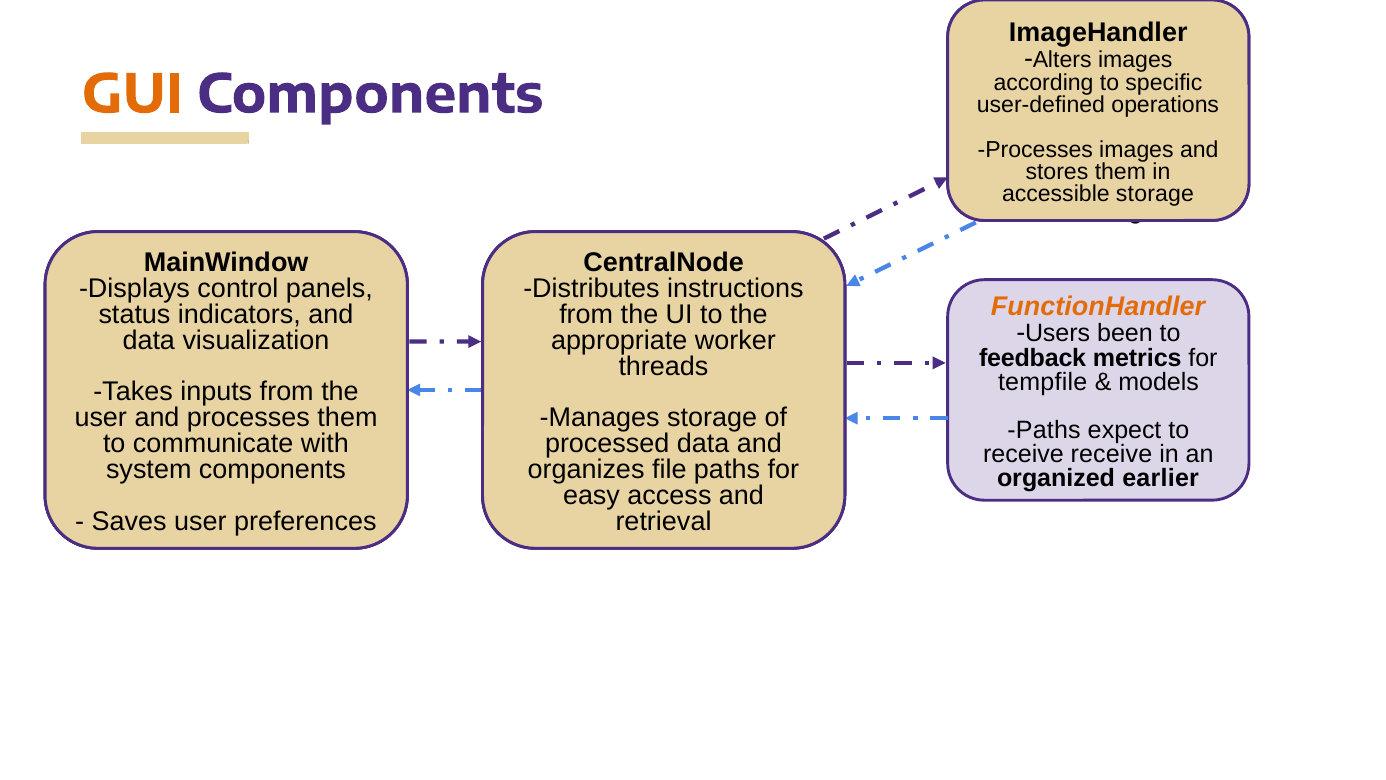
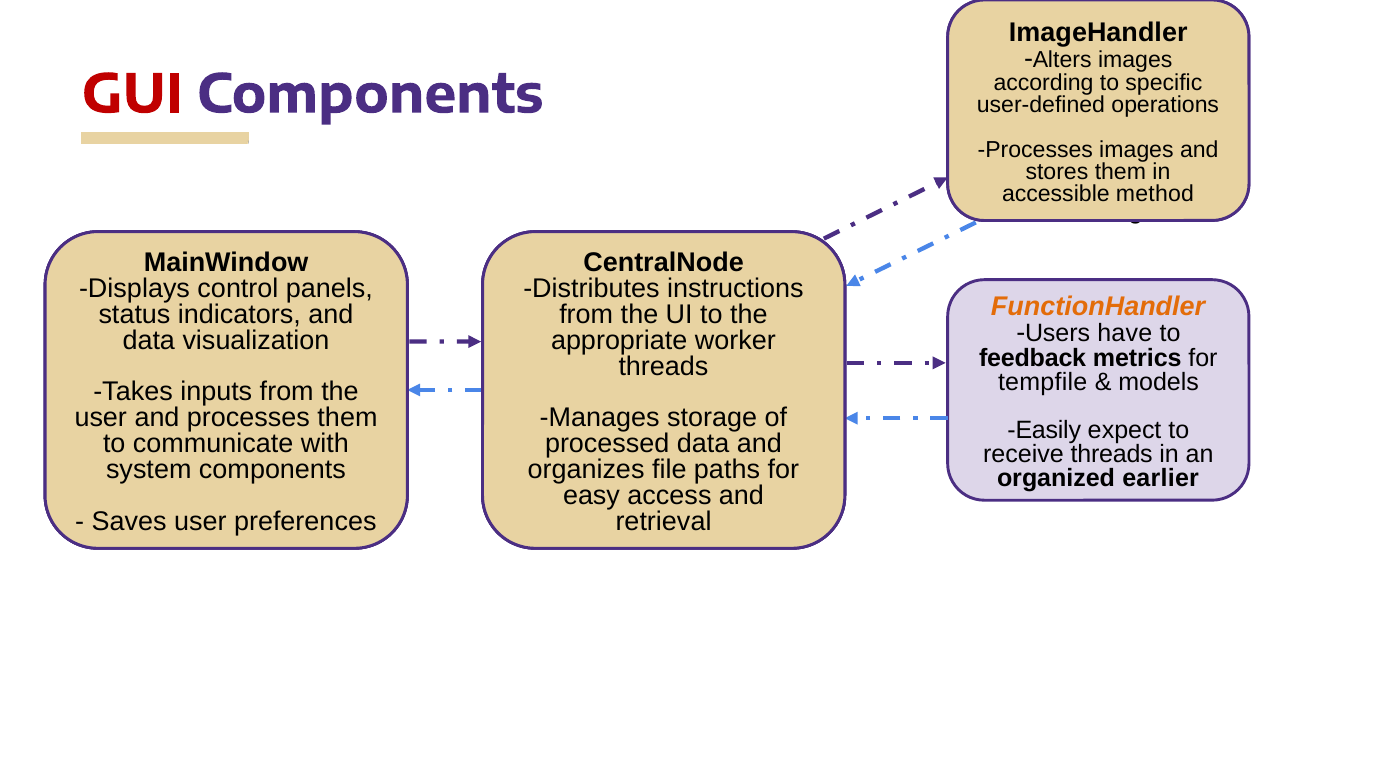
GUI colour: orange -> red (132, 95)
storage: storage -> method (1155, 194)
been: been -> have (1125, 333)
Paths: Paths -> Easily (1044, 430)
receive receive: receive -> threads (1112, 454)
